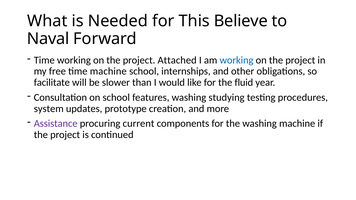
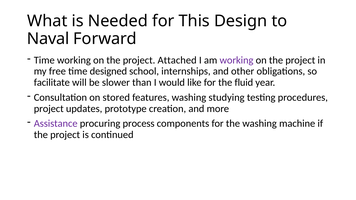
Believe: Believe -> Design (241, 21)
working colour: blue -> purple (236, 60)
time machine: machine -> designed (108, 71)
on school: school -> stored (116, 98)
system: system -> project (49, 109)
current: current -> process (139, 124)
